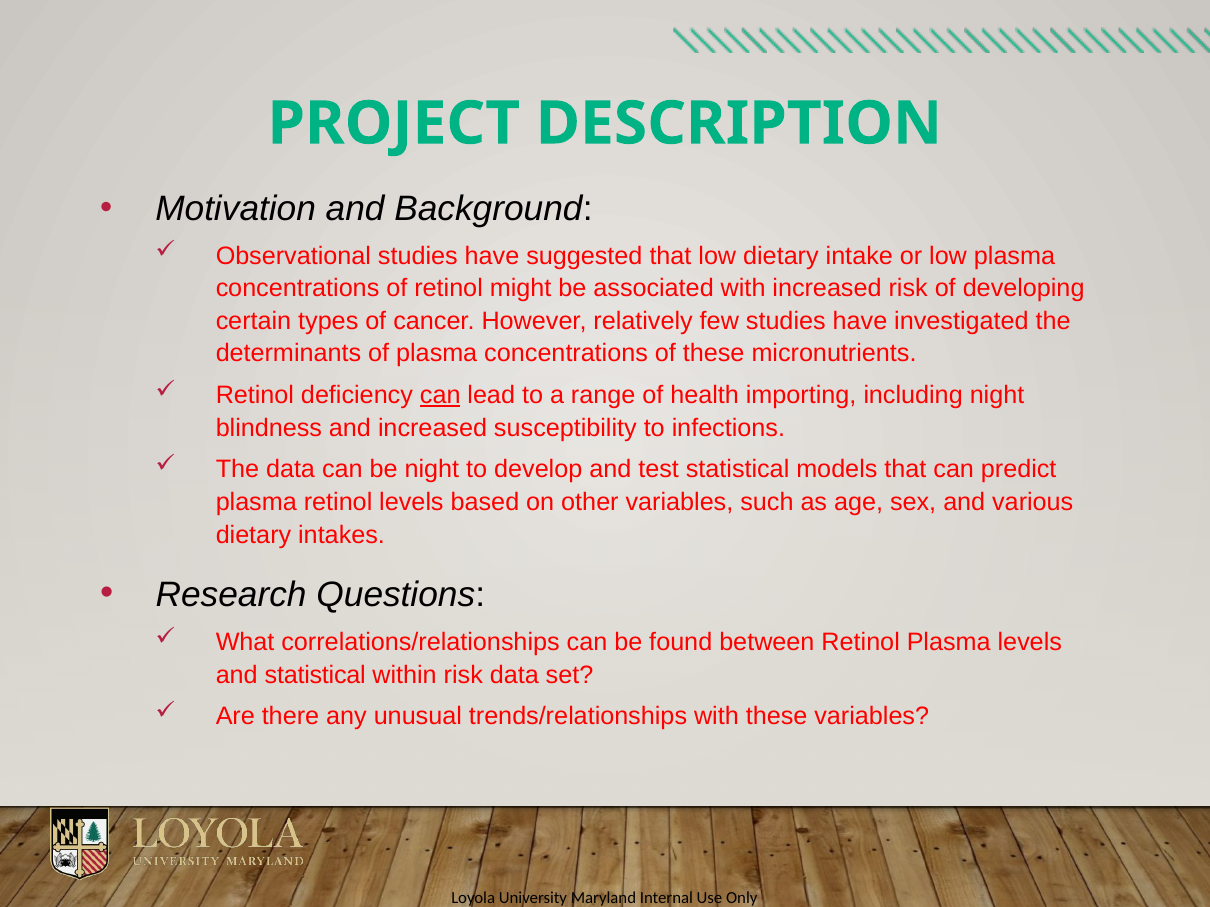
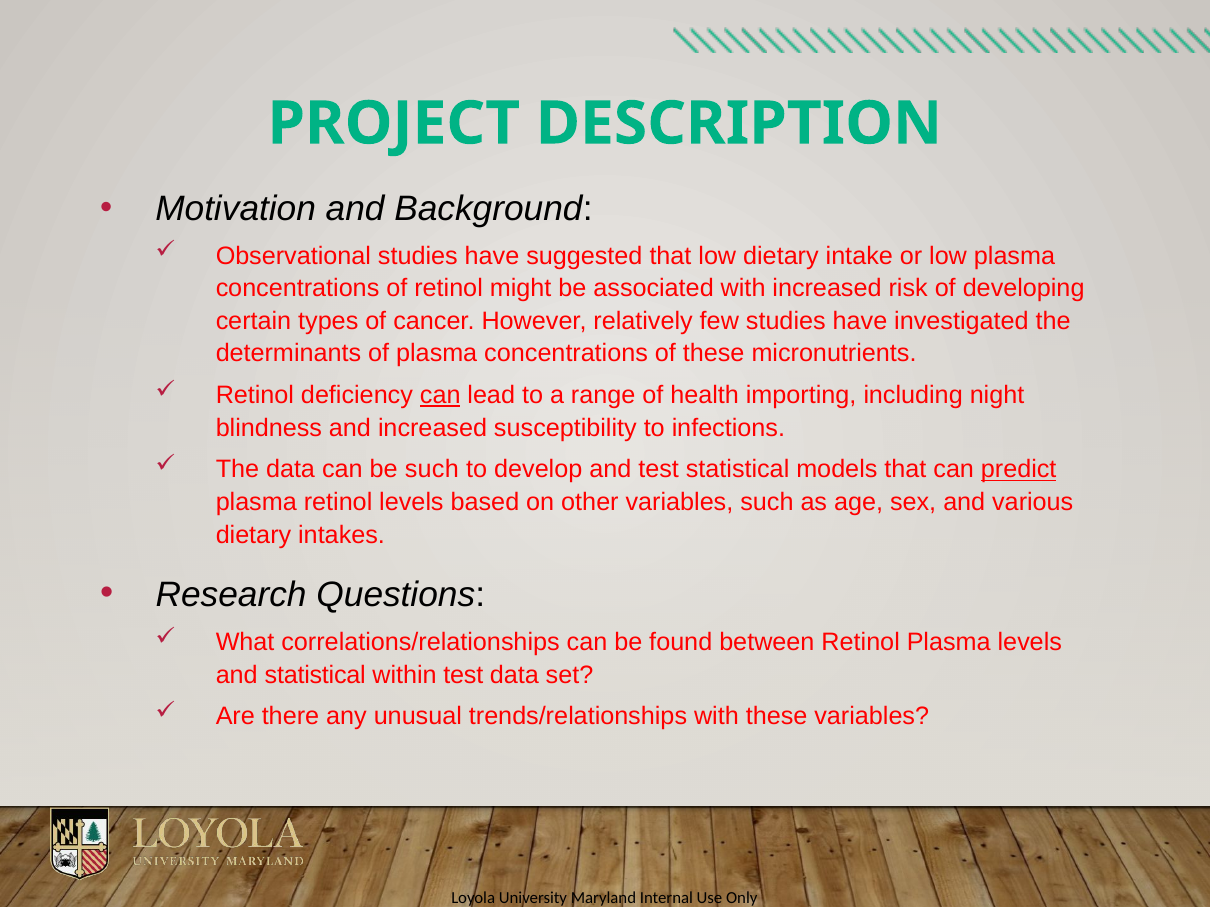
be night: night -> such (432, 470)
predict underline: none -> present (1019, 470)
within risk: risk -> test (463, 675)
